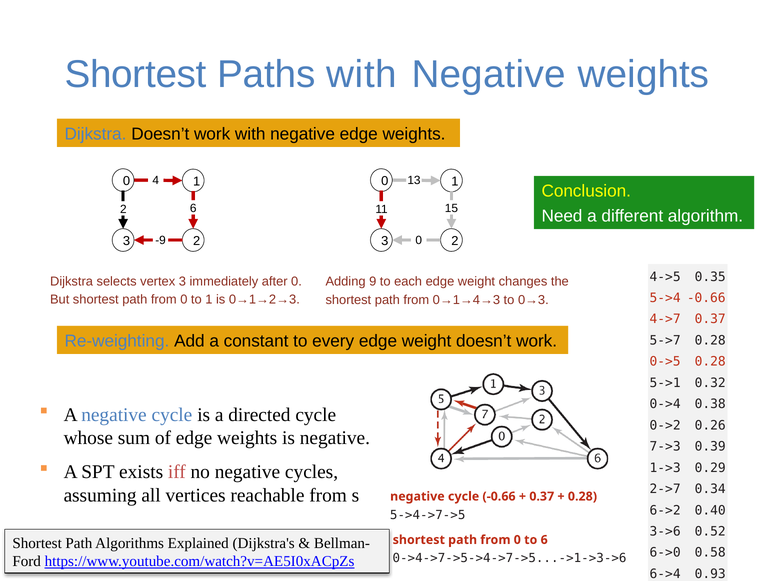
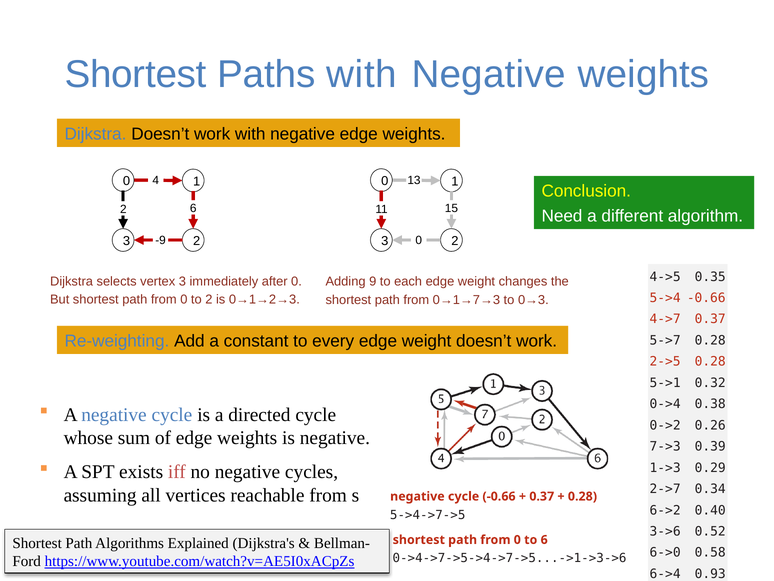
to 1: 1 -> 2 (209, 299)
0→1→4→3: 0→1→4→3 -> 0→1→7→3 (466, 300)
0->5: 0->5 -> 2->5 (665, 361)
